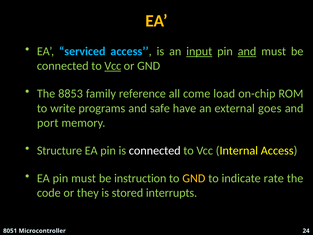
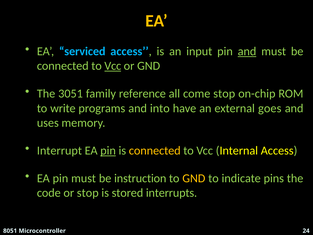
input underline: present -> none (199, 51)
8853: 8853 -> 3051 (71, 94)
come load: load -> stop (224, 94)
safe: safe -> into (160, 108)
port: port -> uses (48, 123)
Structure: Structure -> Interrupt (59, 150)
pin underline: none -> present (108, 150)
connected colour: white -> yellow (155, 150)
rate: rate -> pins (274, 178)
or they: they -> stop (88, 193)
